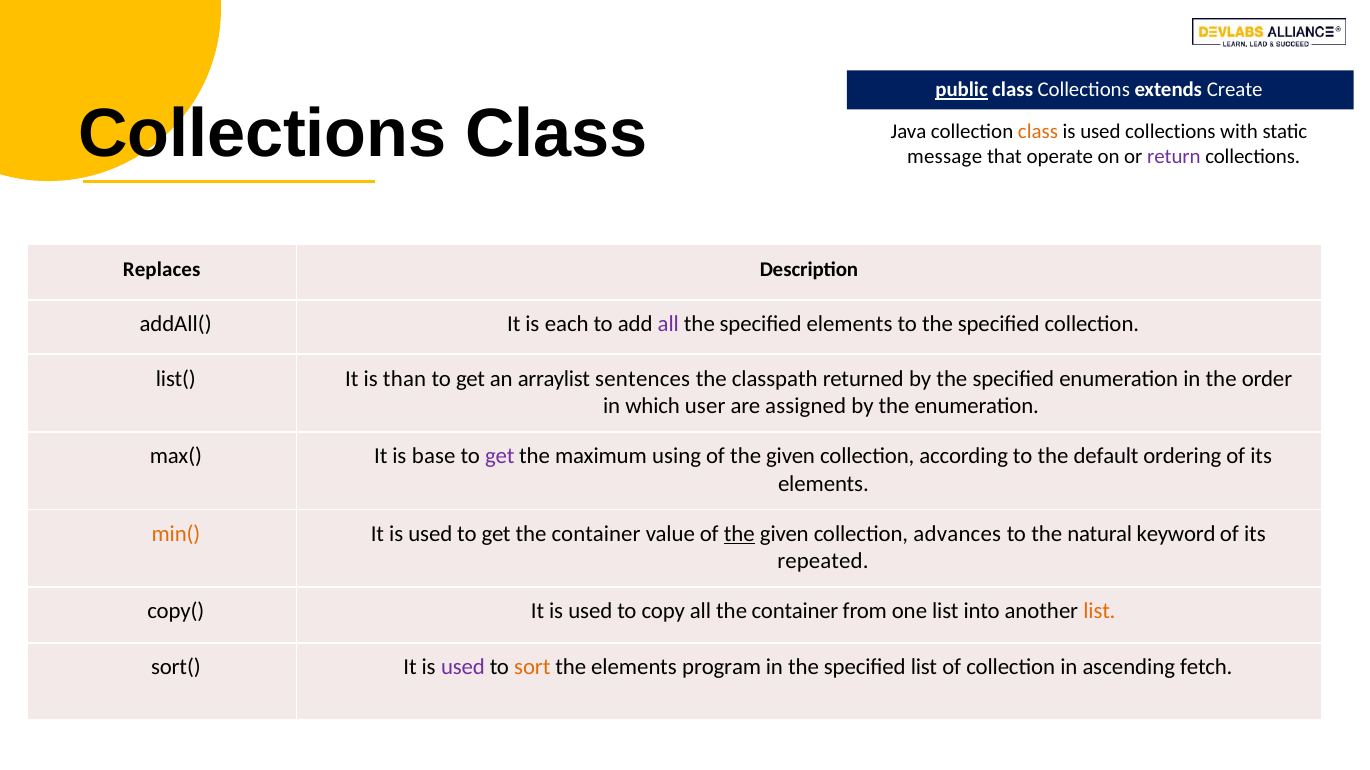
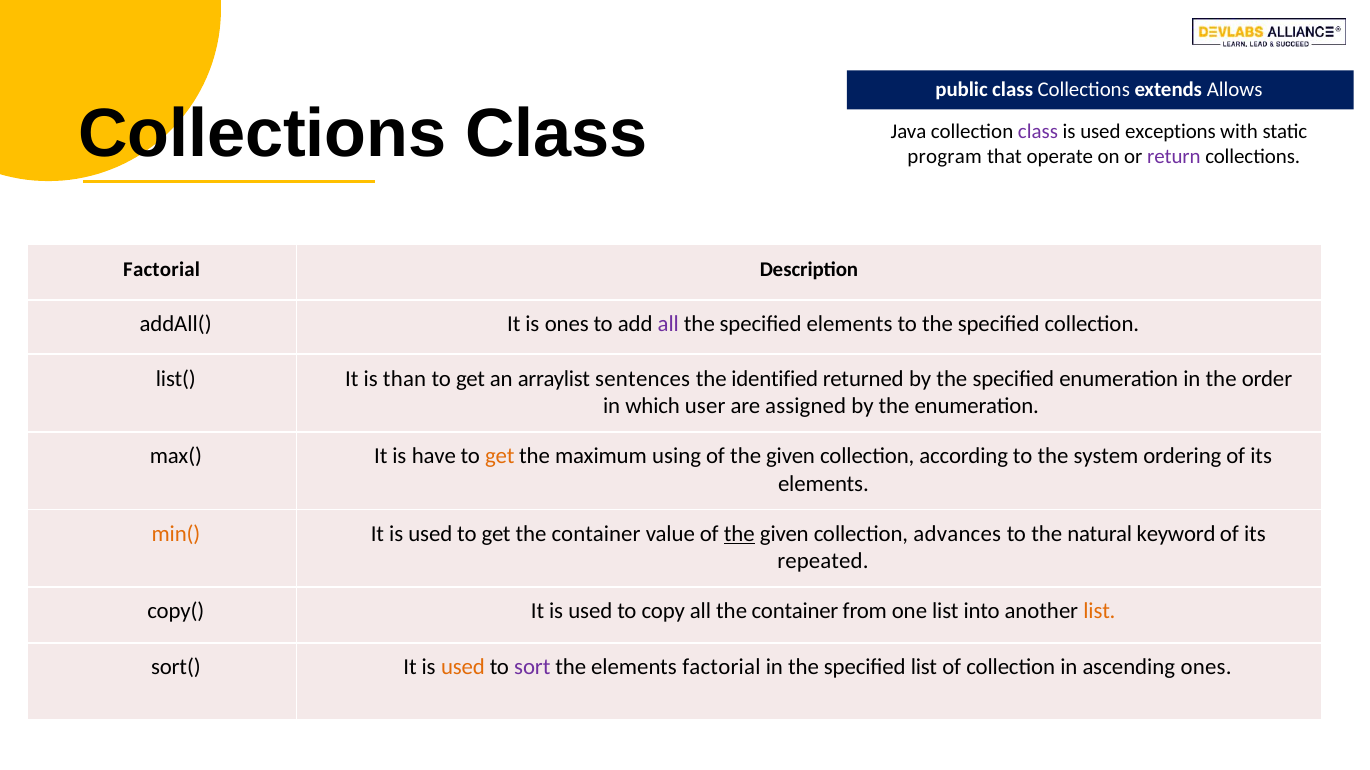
public underline: present -> none (962, 90)
Create: Create -> Allows (1235, 90)
class colour: orange -> purple (1038, 132)
used collections: collections -> exceptions (1170, 132)
message: message -> program (945, 157)
Replaces: Replaces -> Factorial (162, 270)
is each: each -> ones (567, 324)
classpath: classpath -> identified (775, 379)
base: base -> have (434, 456)
get colour: purple -> orange (500, 456)
default: default -> system (1106, 456)
used colour: purple -> orange (463, 668)
sort colour: orange -> purple (532, 668)
elements program: program -> factorial (721, 668)
ascending fetch: fetch -> ones (1206, 668)
